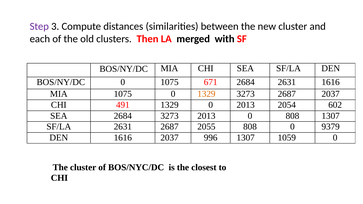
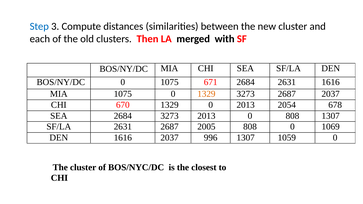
Step colour: purple -> blue (39, 26)
491: 491 -> 670 (123, 105)
602: 602 -> 678 (335, 105)
2055: 2055 -> 2005 (206, 127)
9379: 9379 -> 1069 (331, 127)
